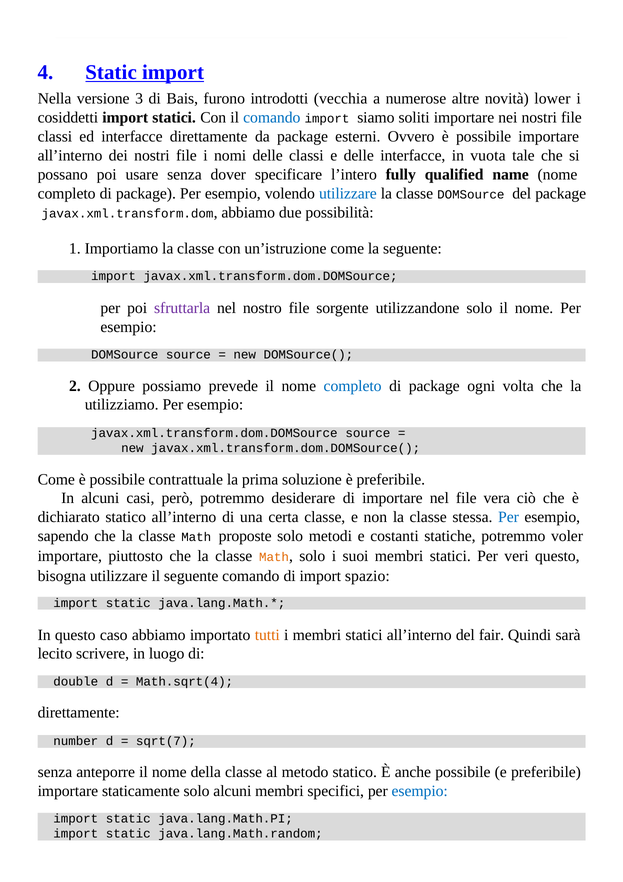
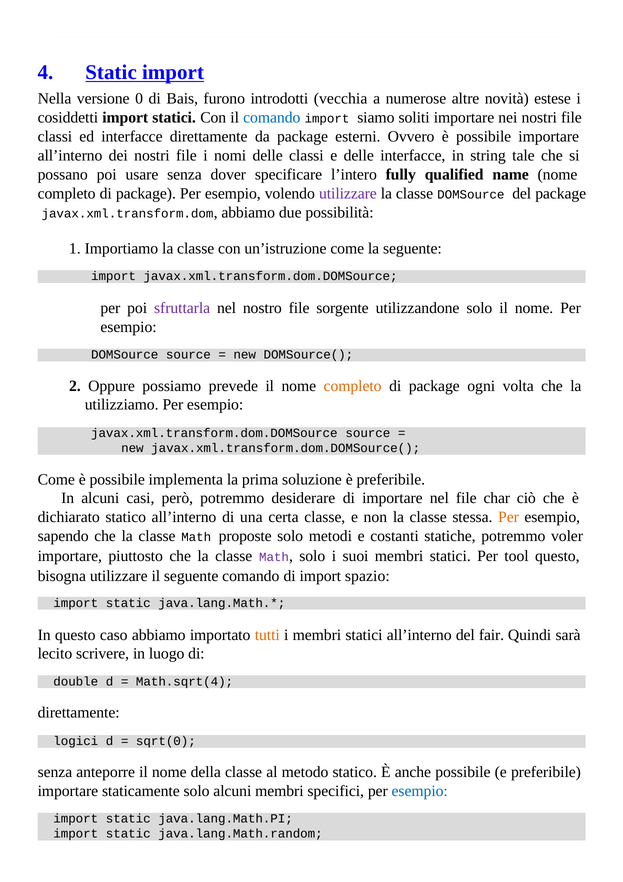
3: 3 -> 0 (139, 98)
lower: lower -> estese (553, 98)
vuota: vuota -> string (488, 155)
utilizzare colour: blue -> purple (348, 193)
completo colour: blue -> orange (353, 386)
contrattuale: contrattuale -> implementa (186, 479)
vera: vera -> char (497, 498)
Per colour: blue -> orange (508, 517)
Math colour: orange -> purple (274, 557)
veri: veri -> tool (517, 556)
number: number -> logici (76, 741)
sqrt(7: sqrt(7 -> sqrt(0 (166, 741)
